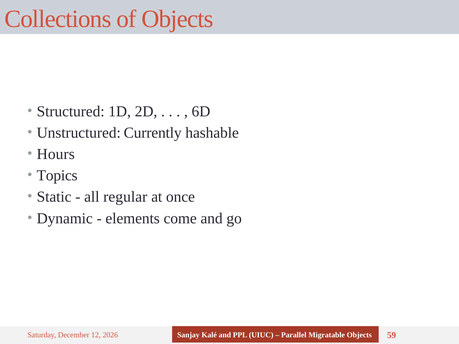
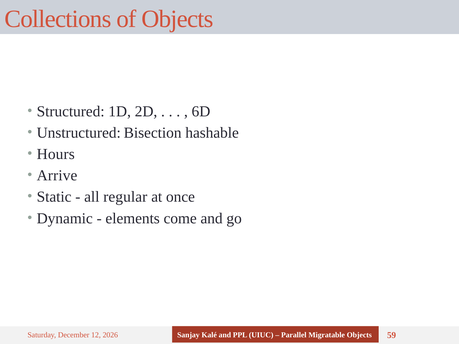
Currently: Currently -> Bisection (153, 133)
Topics: Topics -> Arrive (57, 176)
